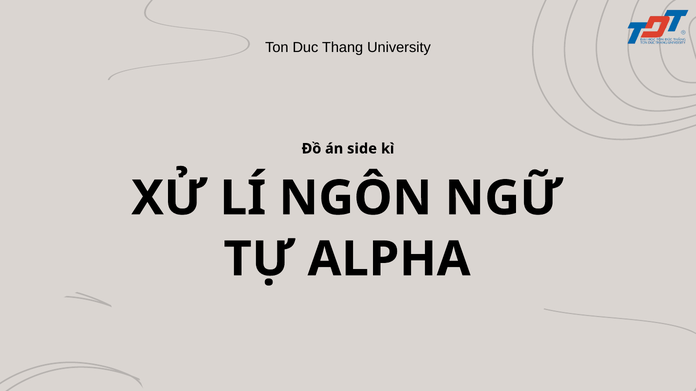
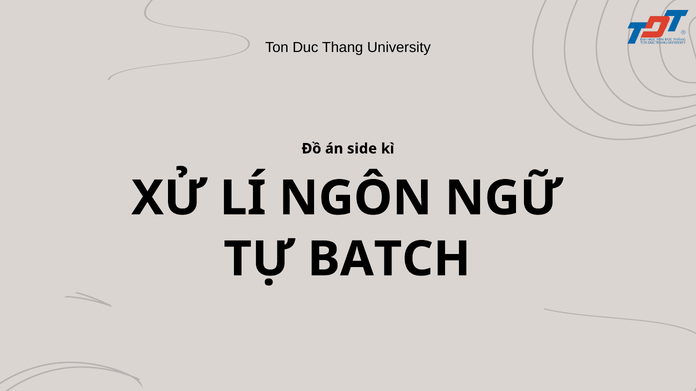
ALPHA: ALPHA -> BATCH (389, 260)
